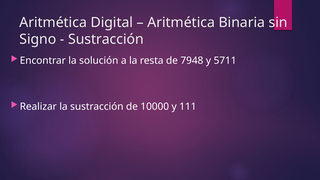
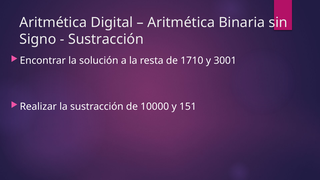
7948: 7948 -> 1710 (192, 61)
5711: 5711 -> 3001 (225, 61)
111: 111 -> 151 (188, 107)
